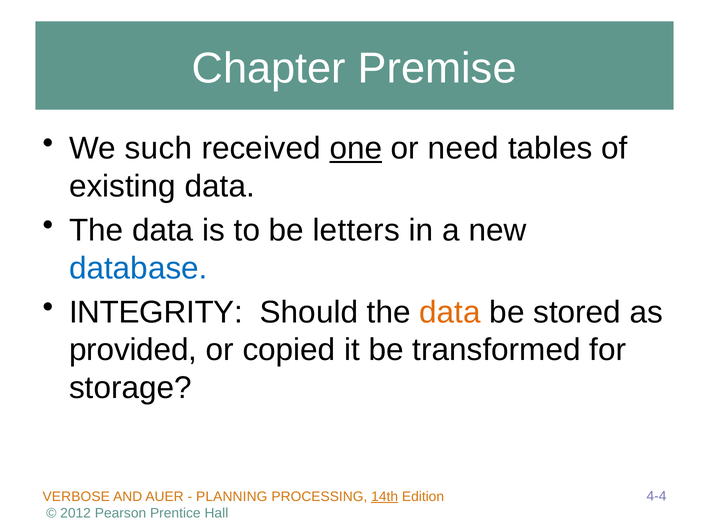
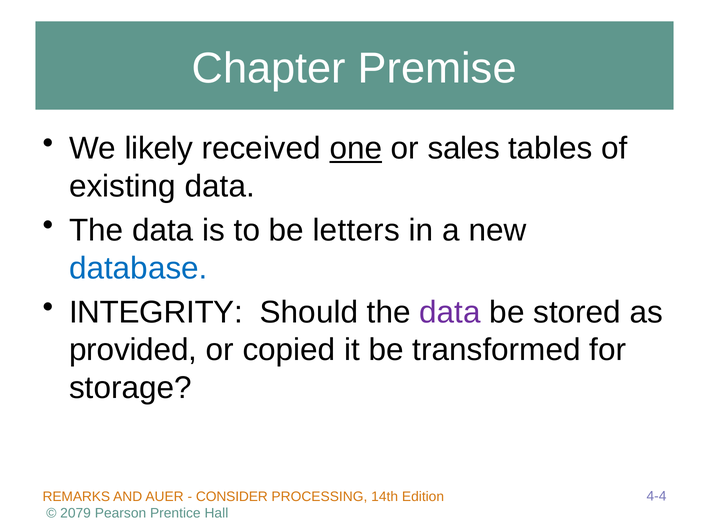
such: such -> likely (159, 149)
need: need -> sales (464, 149)
data colour: orange -> purple (450, 313)
VERBOSE: VERBOSE -> REMARKS (76, 497)
PLANNING: PLANNING -> CONSIDER (232, 497)
14th underline: present -> none (385, 497)
2012: 2012 -> 2079 (76, 514)
